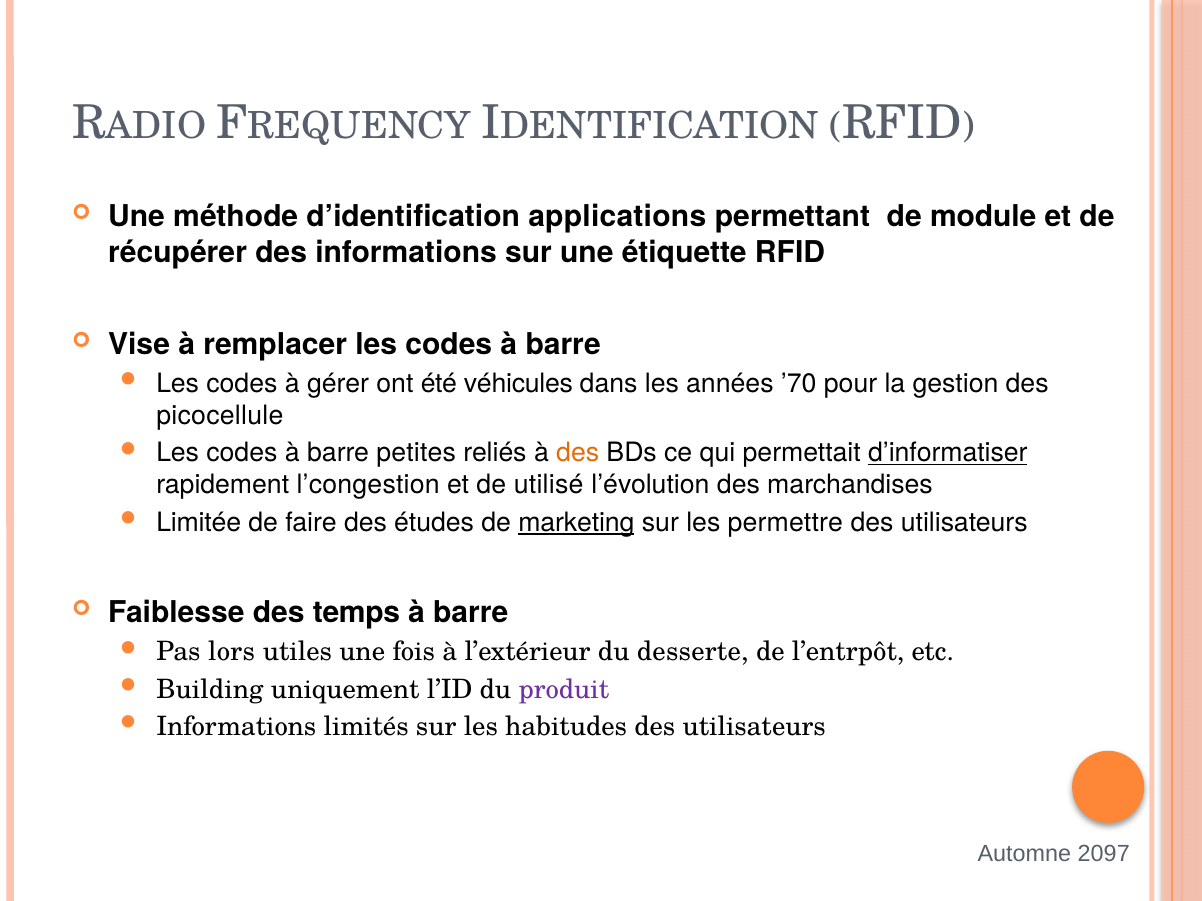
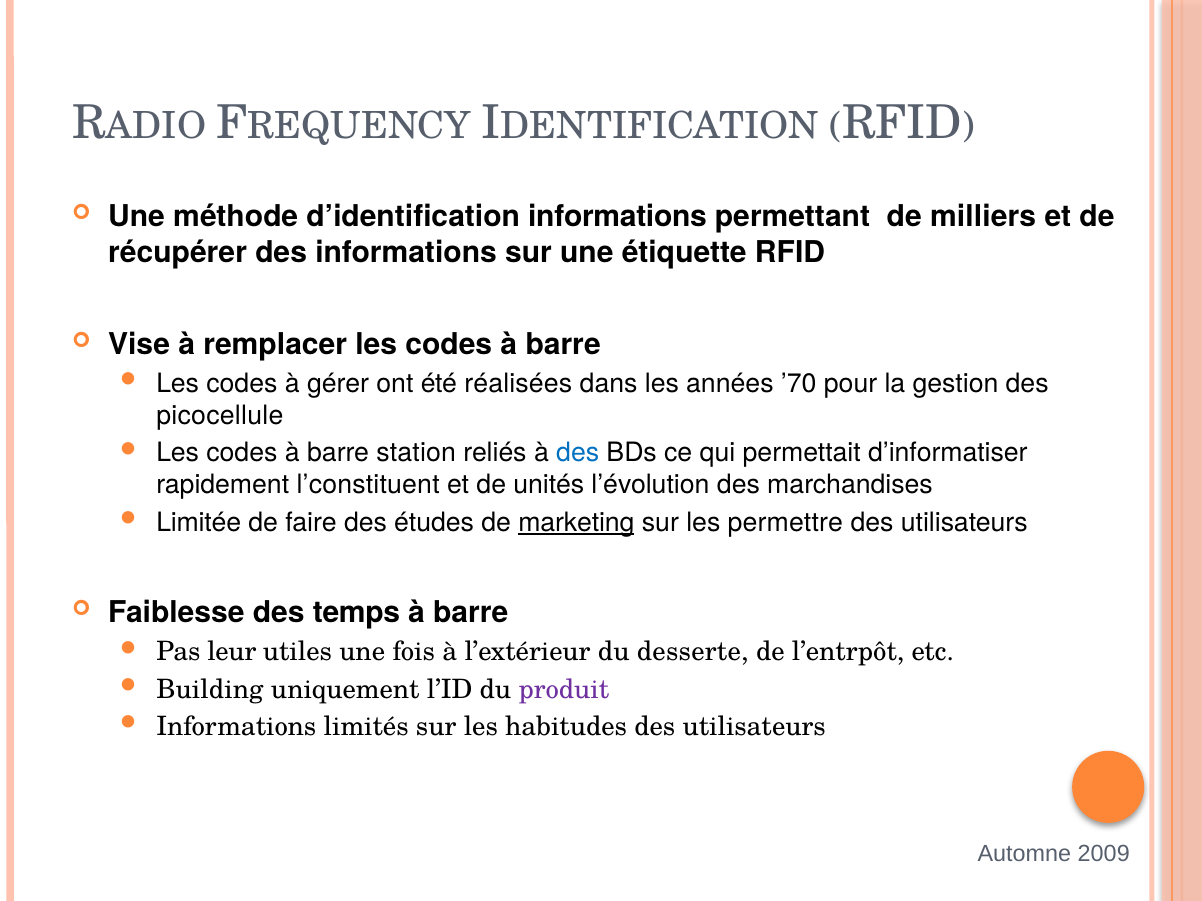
d’identification applications: applications -> informations (618, 216)
module: module -> milliers (983, 216)
véhicules: véhicules -> réalisées (518, 384)
petites: petites -> station (416, 453)
des colour: orange -> blue (578, 453)
d’informatiser underline: present -> none (948, 453)
l’congestion: l’congestion -> l’constituent (368, 485)
utilisé: utilisé -> unités (549, 485)
lors: lors -> leur (232, 652)
2097: 2097 -> 2009 (1104, 854)
